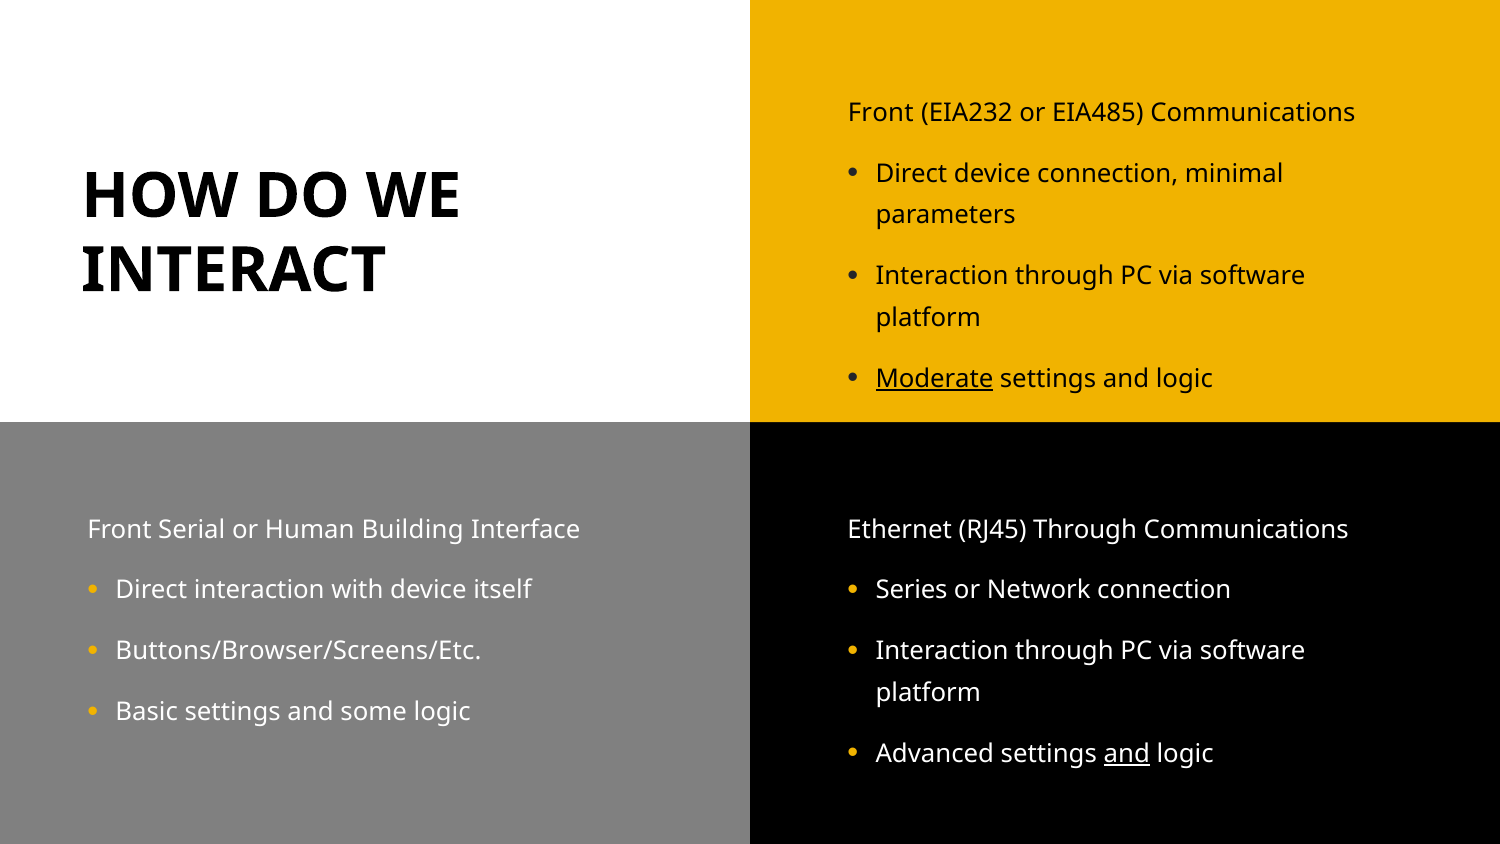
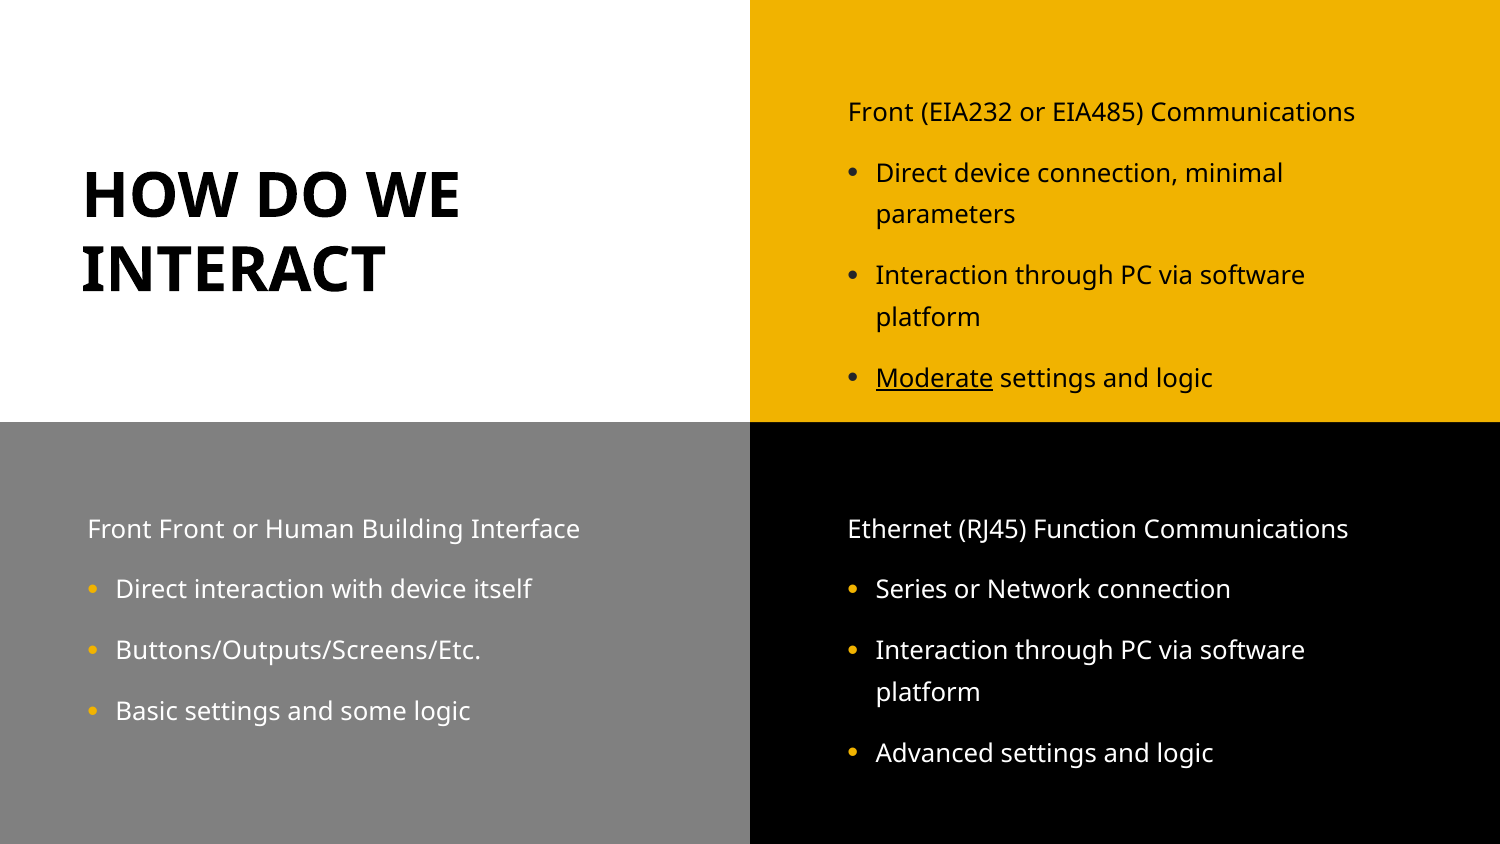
Front Serial: Serial -> Front (192, 529)
RJ45 Through: Through -> Function (1085, 529)
Buttons/Browser/Screens/Etc: Buttons/Browser/Screens/Etc -> Buttons/Outputs/Screens/Etc (298, 651)
and underline: present -> none (1127, 754)
